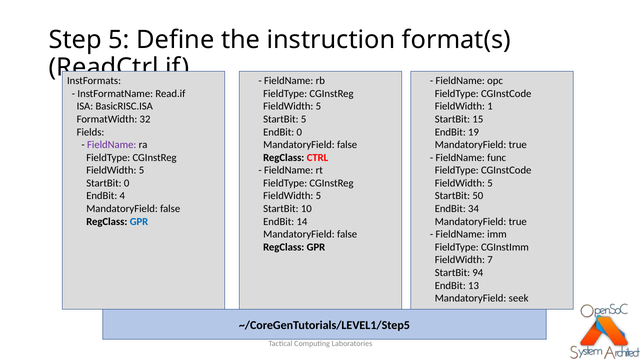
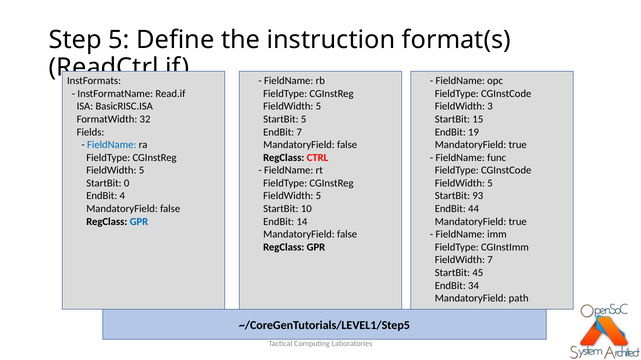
1: 1 -> 3 (490, 107)
EndBit 0: 0 -> 7 (299, 132)
FieldName colour: purple -> blue (112, 145)
50: 50 -> 93 (478, 196)
34: 34 -> 44 (474, 209)
94: 94 -> 45 (478, 273)
13: 13 -> 34 (474, 286)
seek: seek -> path (519, 299)
